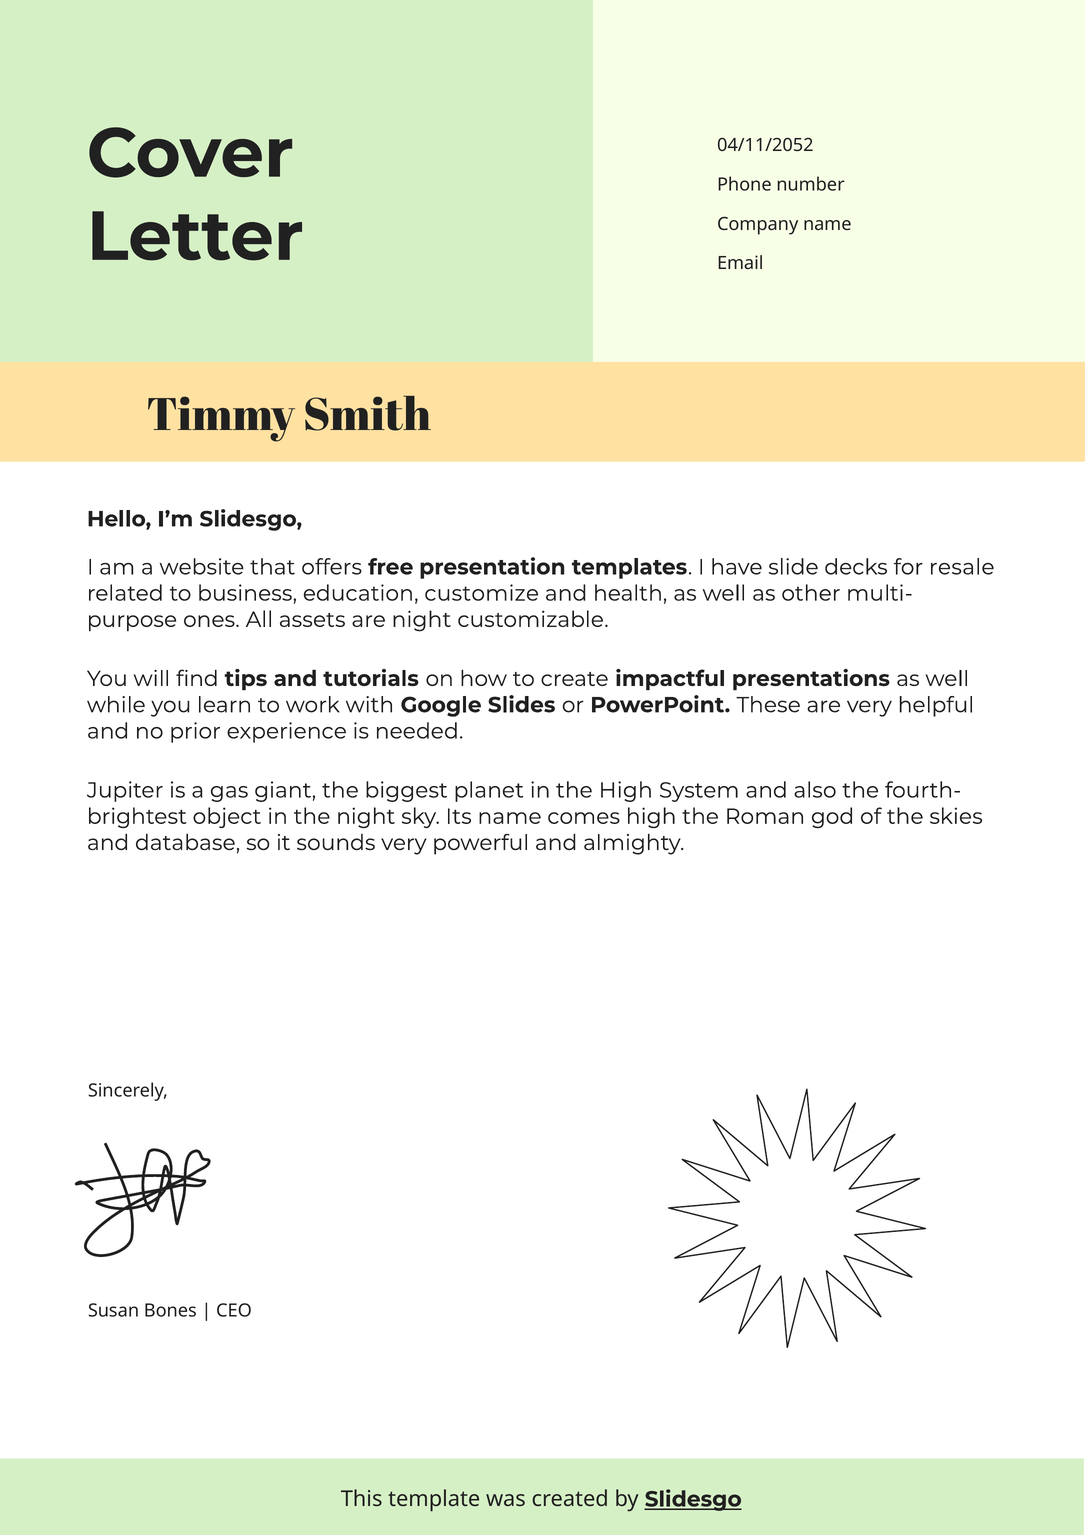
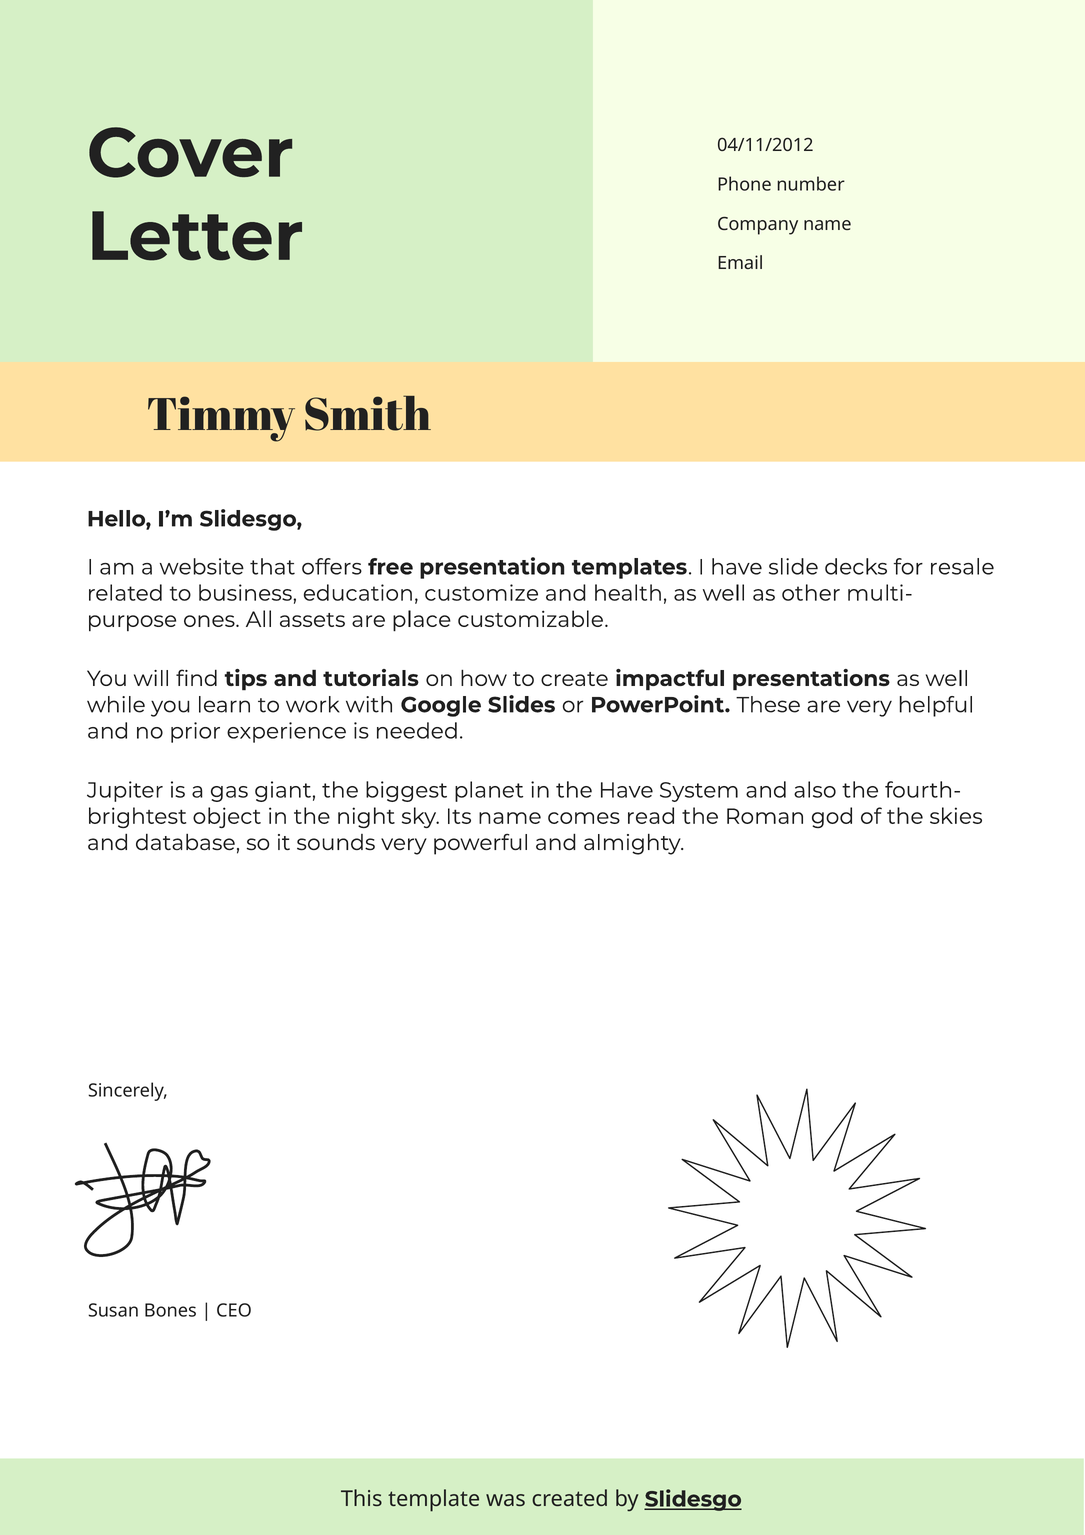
04/11/2052: 04/11/2052 -> 04/11/2012 (765, 145)
are night: night -> place (421, 620)
the High: High -> Have (626, 790)
comes high: high -> read (651, 816)
